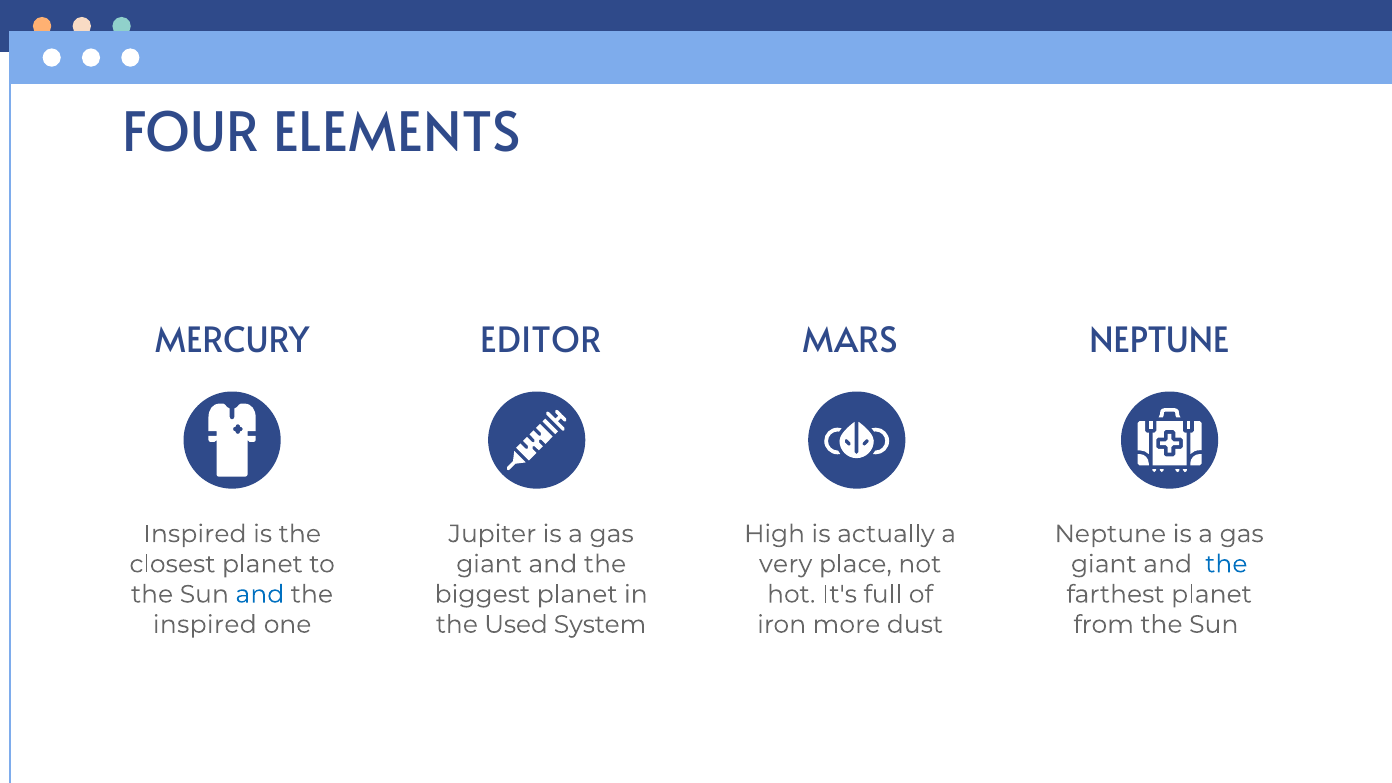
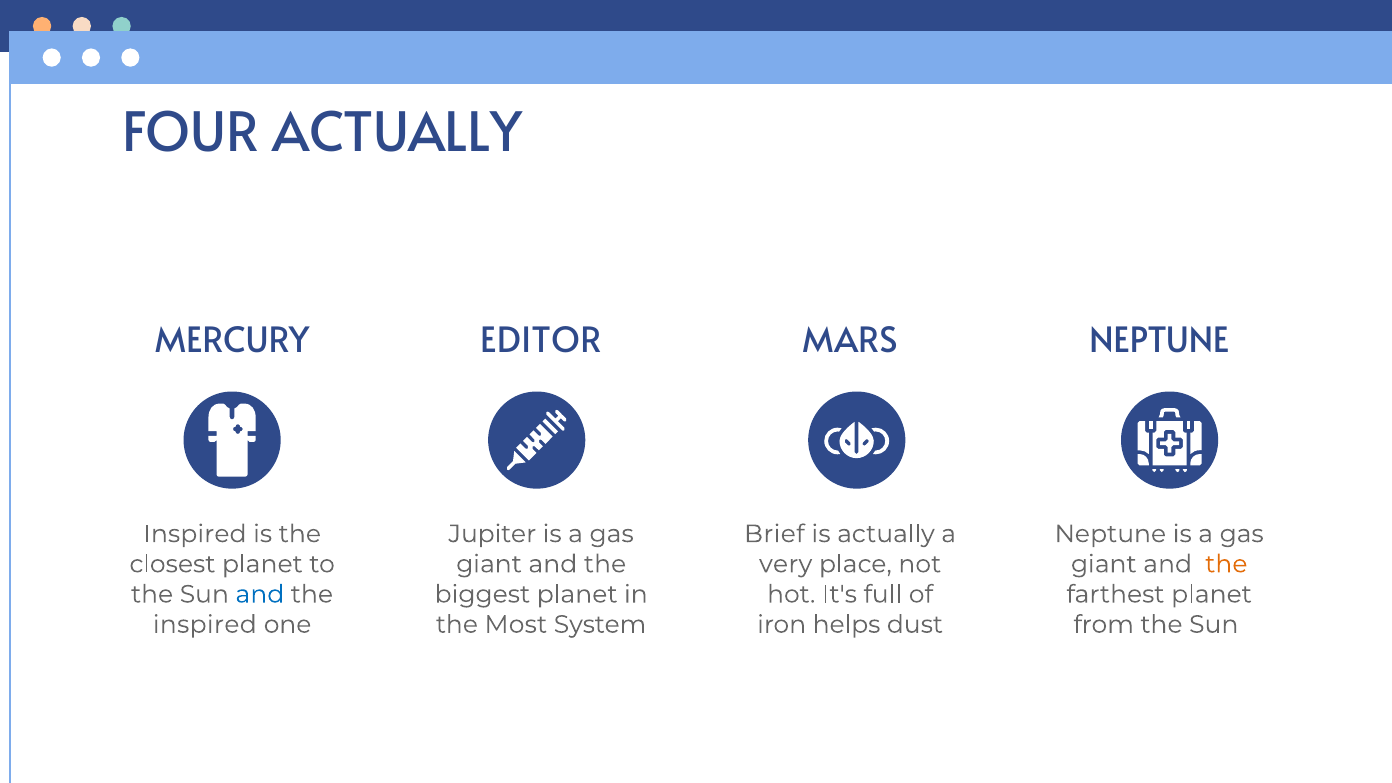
FOUR ELEMENTS: ELEMENTS -> ACTUALLY (398, 134)
High: High -> Brief (774, 534)
the colour: blue -> orange (1226, 564)
Used: Used -> Most (516, 625)
more: more -> helps (847, 625)
